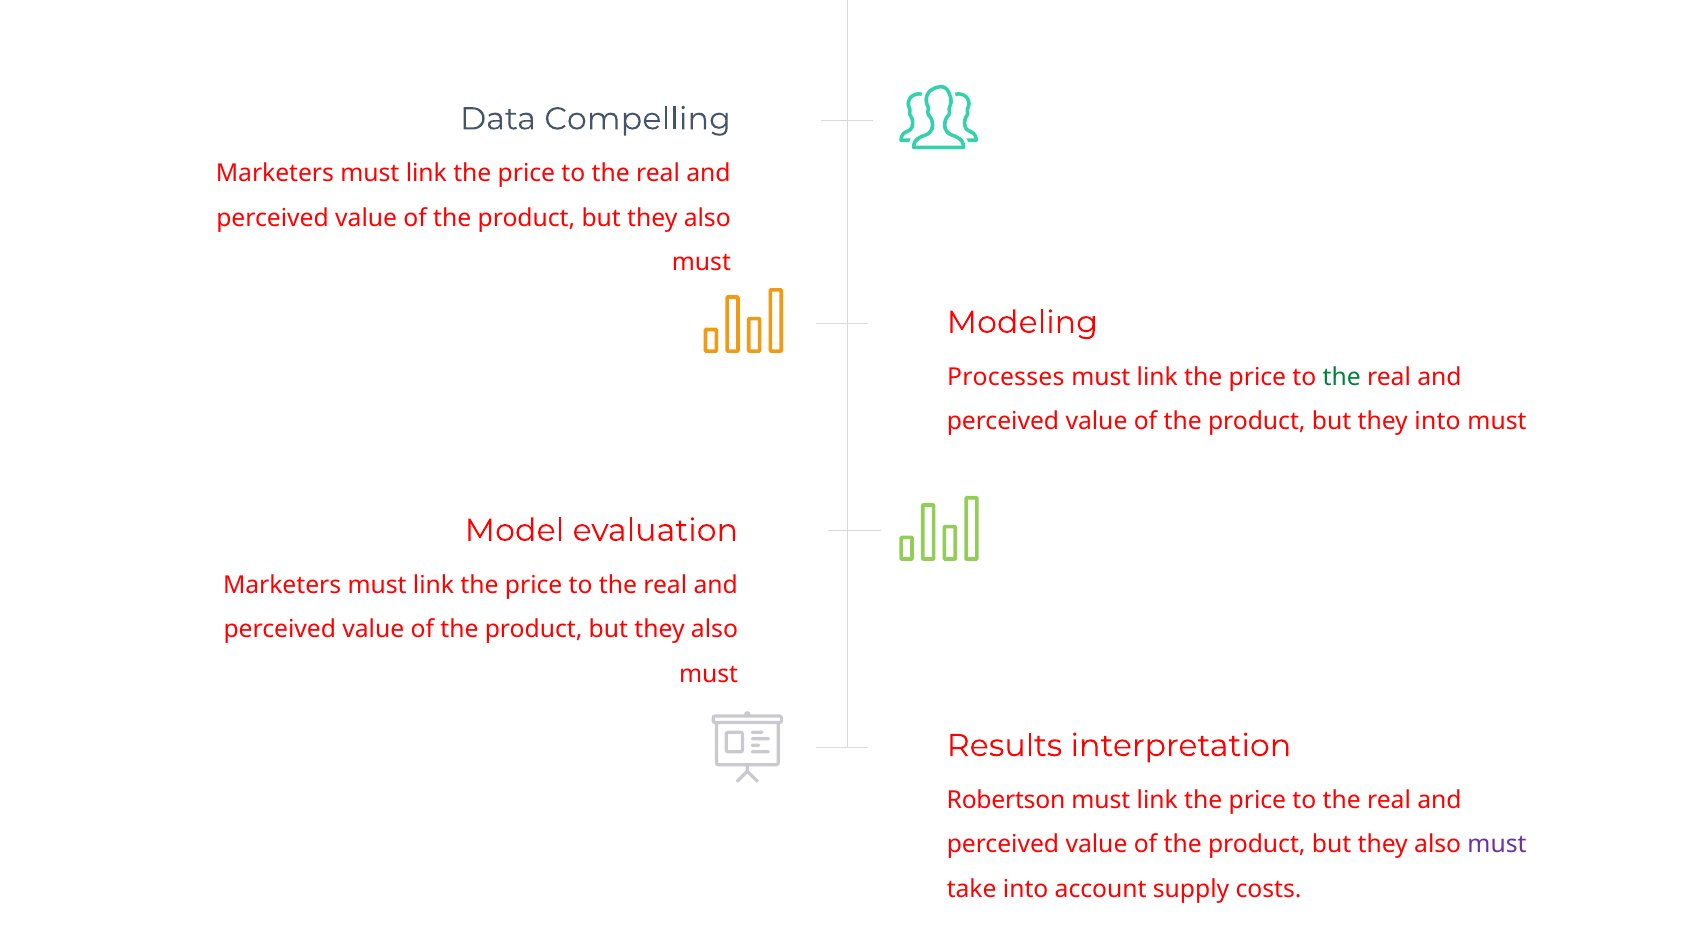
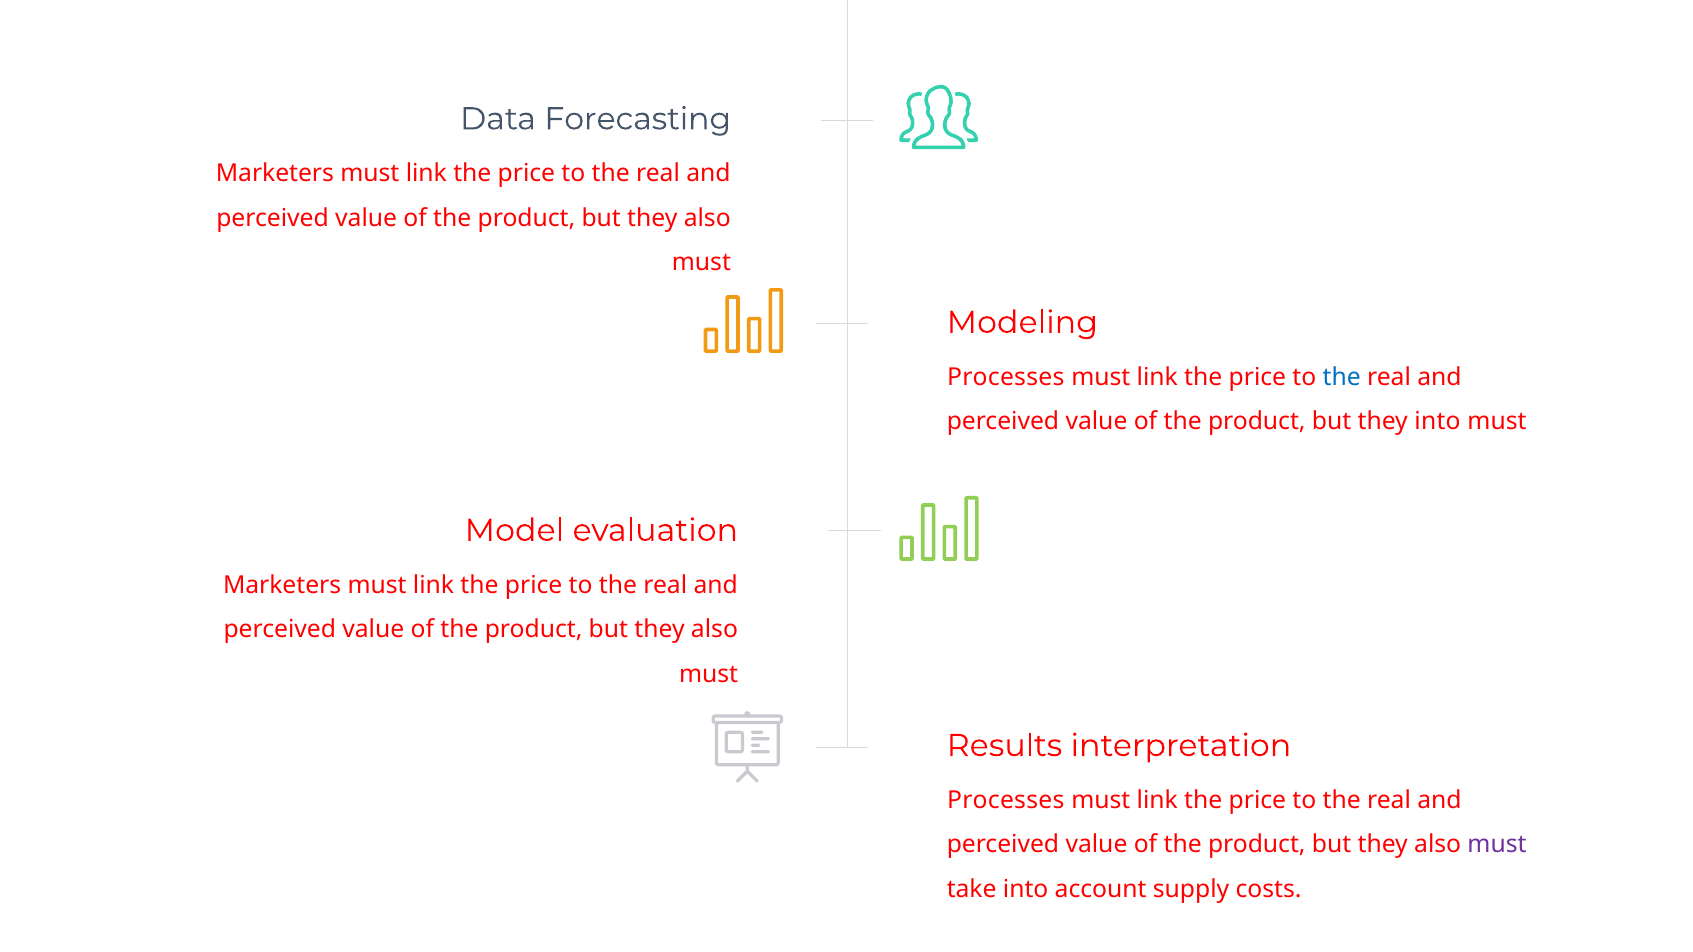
Compelling: Compelling -> Forecasting (638, 119)
the colour: green -> blue (1342, 377)
Robertson: Robertson -> Processes (1006, 801)
